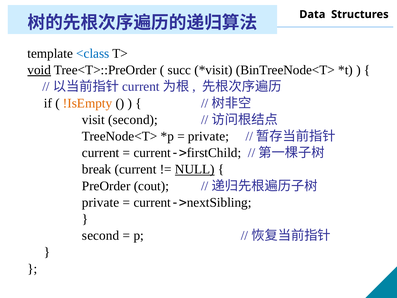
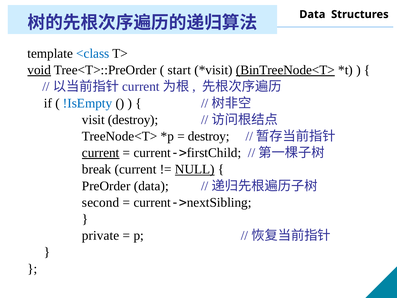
succ: succ -> start (179, 70)
BinTreeNode<T> underline: none -> present (285, 70)
!IsEmpty colour: orange -> blue (88, 103)
visit second: second -> destroy (133, 120)
private: private -> destroy (209, 136)
current underline: none -> present (101, 153)
PreOrder cout: cout -> data (151, 186)
private: private -> second (101, 202)
second: second -> private (101, 235)
